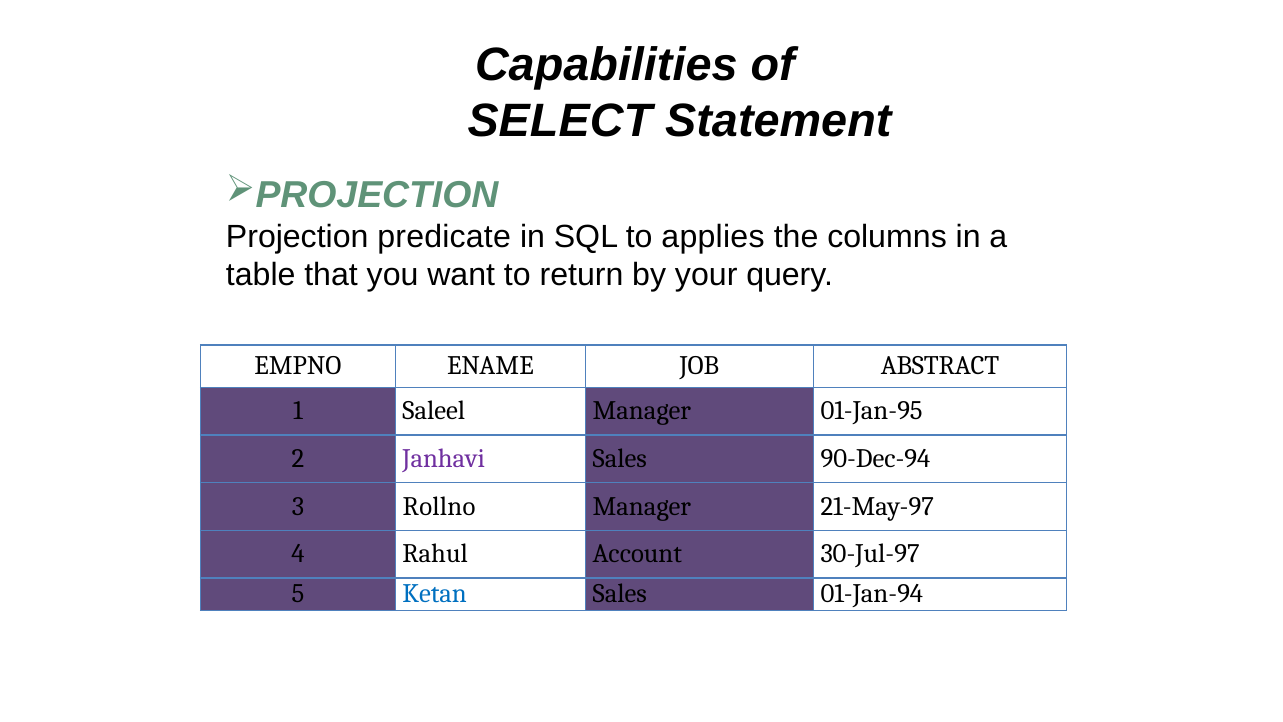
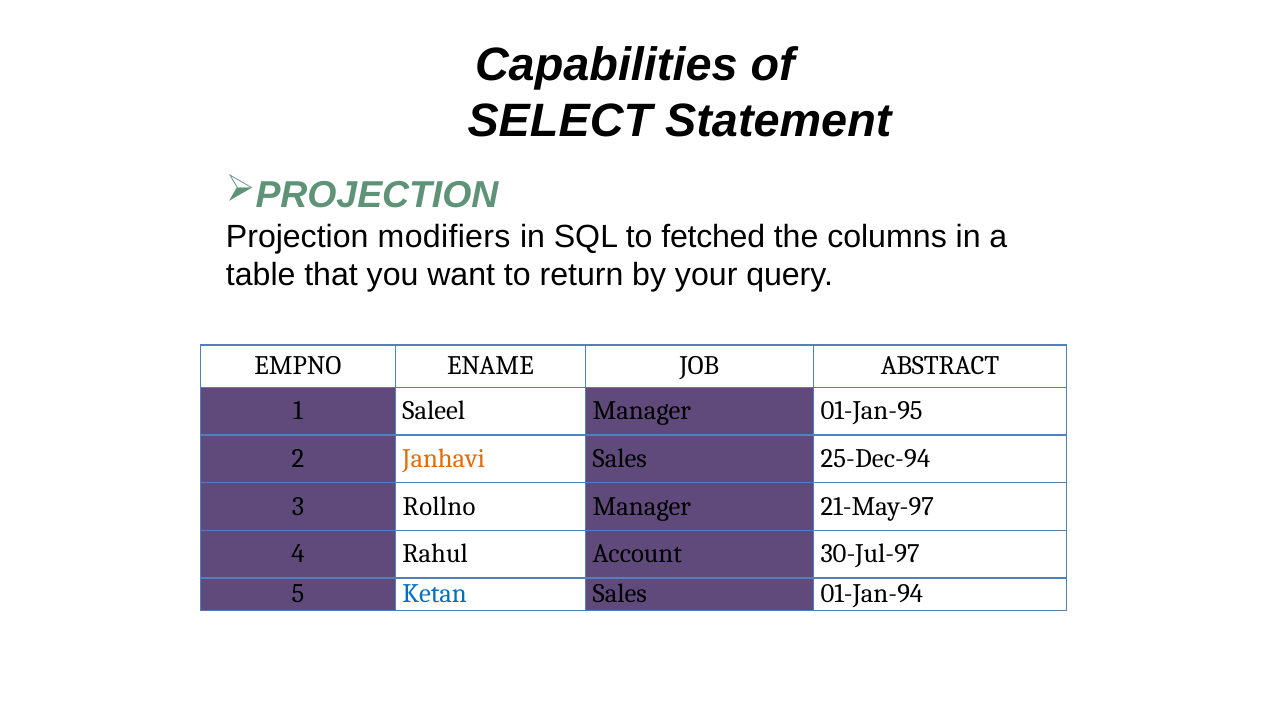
predicate: predicate -> modifiers (444, 236)
applies: applies -> fetched (713, 236)
Janhavi colour: purple -> orange (444, 459)
90-Dec-94: 90-Dec-94 -> 25-Dec-94 (875, 459)
